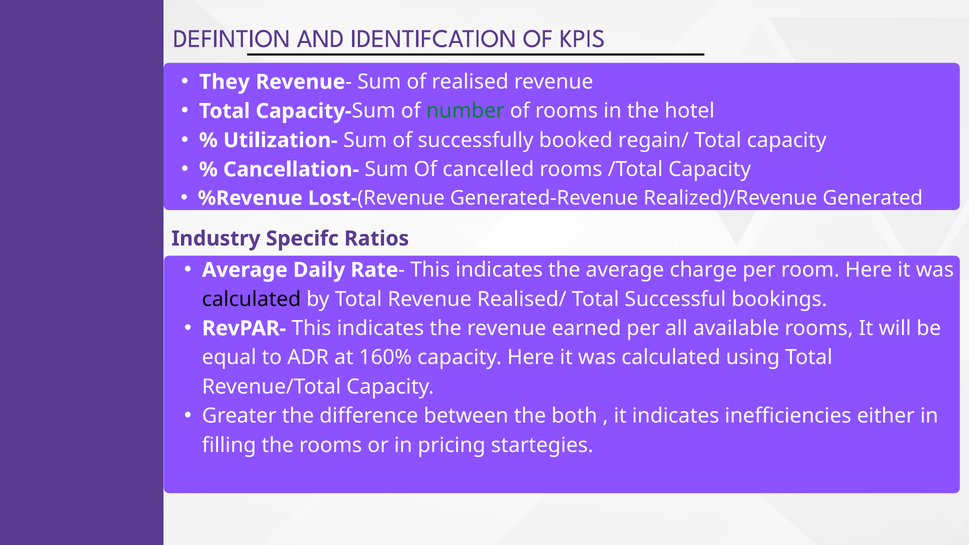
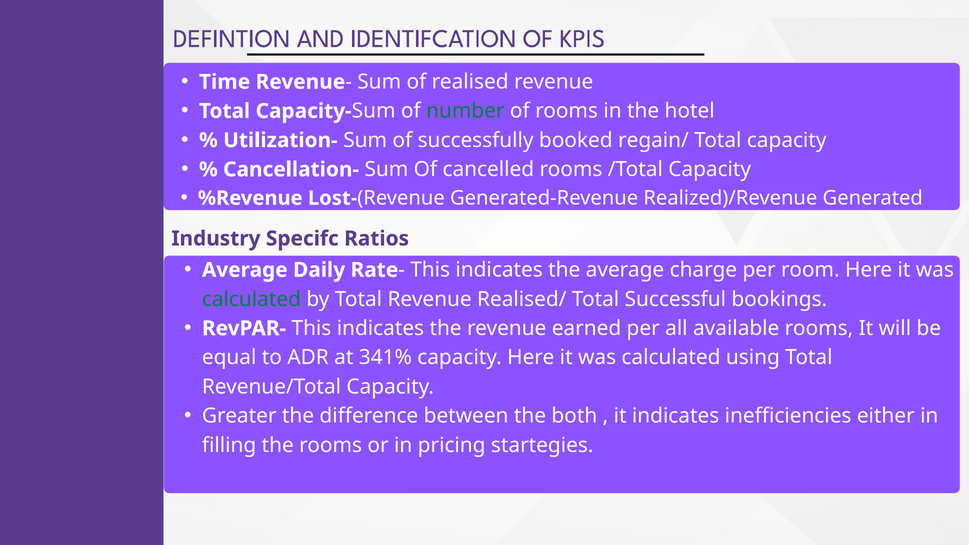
They: They -> Time (225, 82)
calculated colour: black -> green (251, 299)
160%: 160% -> 341% (385, 358)
